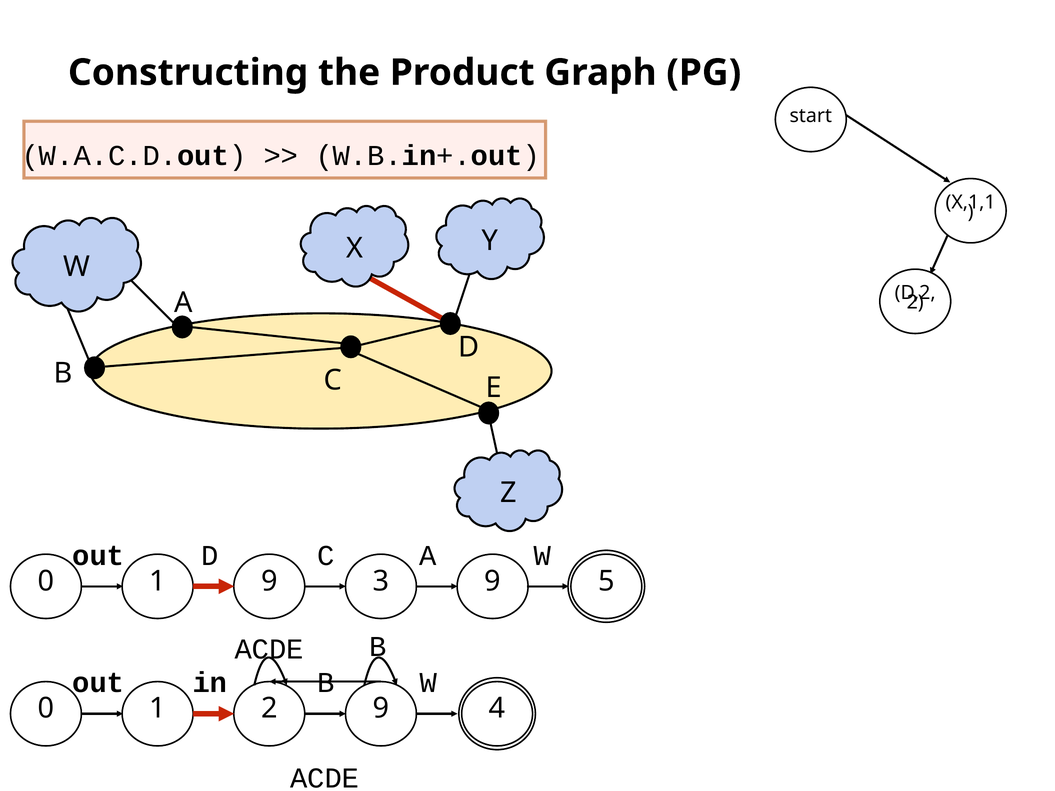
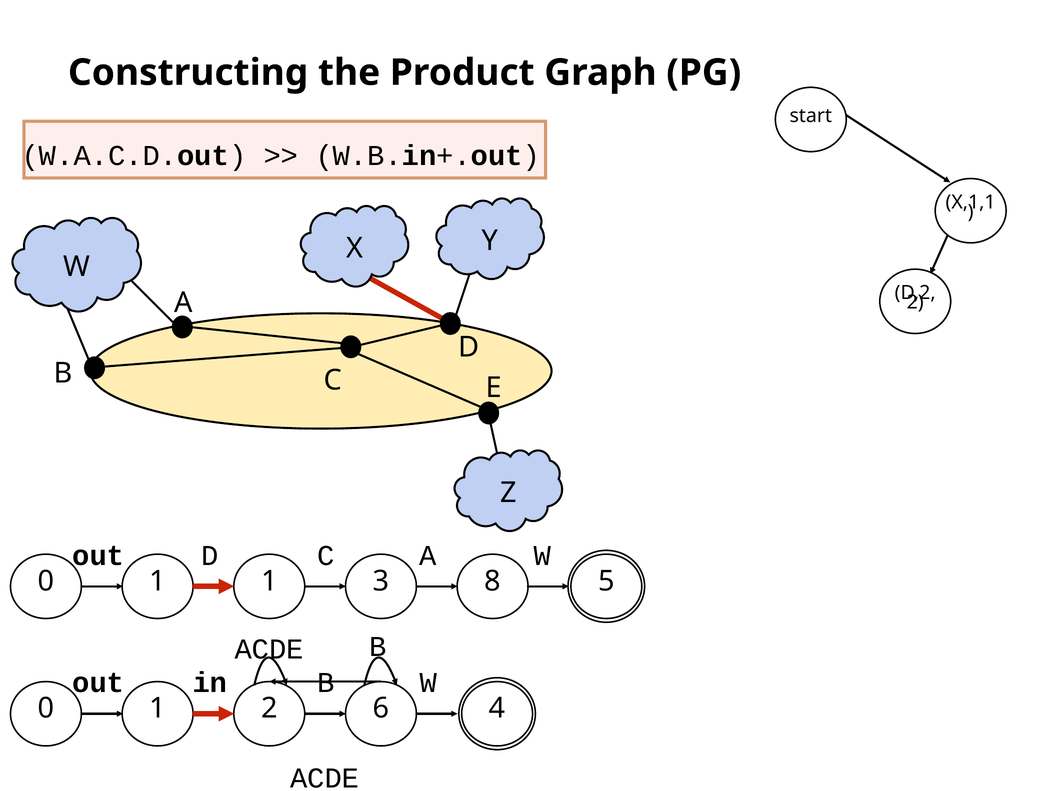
1 9: 9 -> 1 (269, 581)
3 9: 9 -> 8 (493, 581)
2 9: 9 -> 6 (381, 709)
